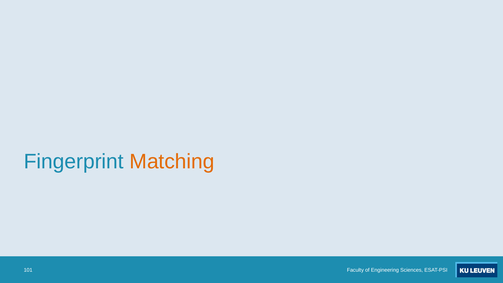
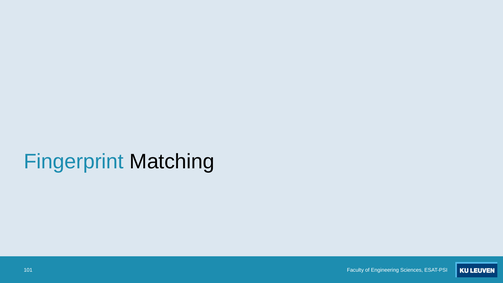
Matching colour: orange -> black (172, 162)
